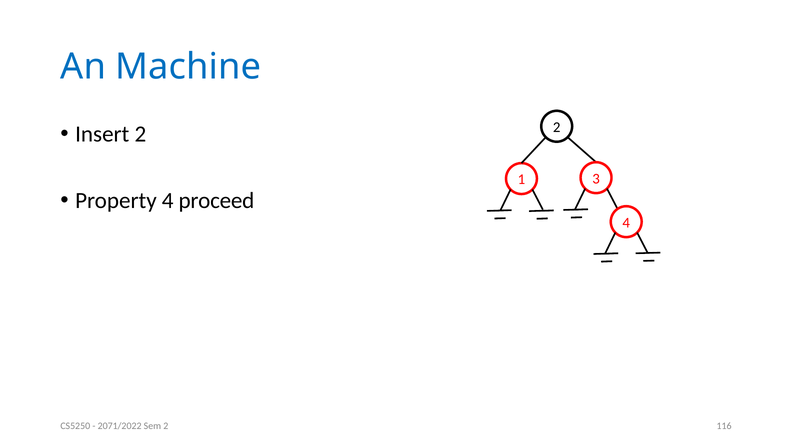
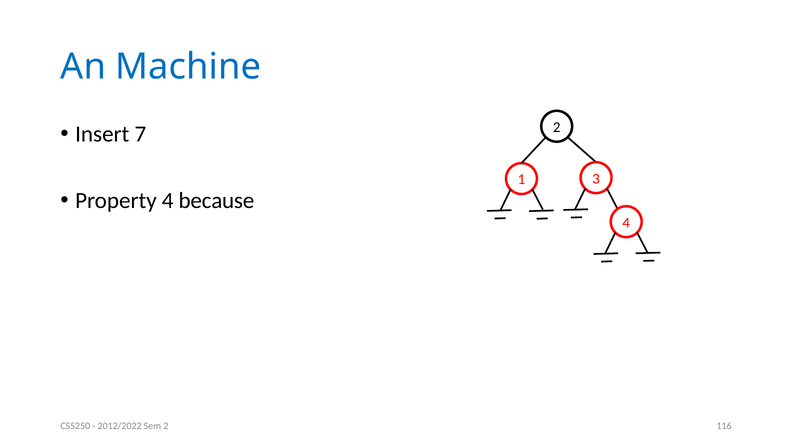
Insert 2: 2 -> 7 (140, 134)
proceed: proceed -> because (216, 200)
2071/2022: 2071/2022 -> 2012/2022 (120, 425)
